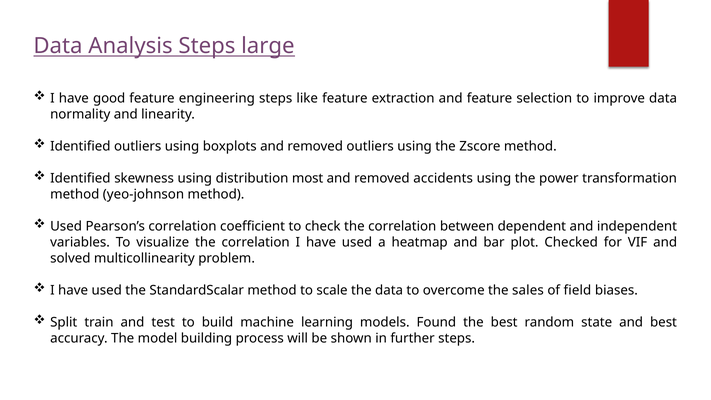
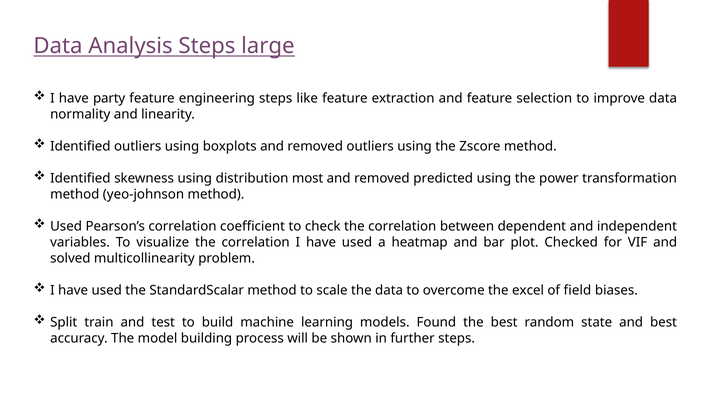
good: good -> party (109, 98)
accidents: accidents -> predicted (443, 178)
sales: sales -> excel (528, 290)
